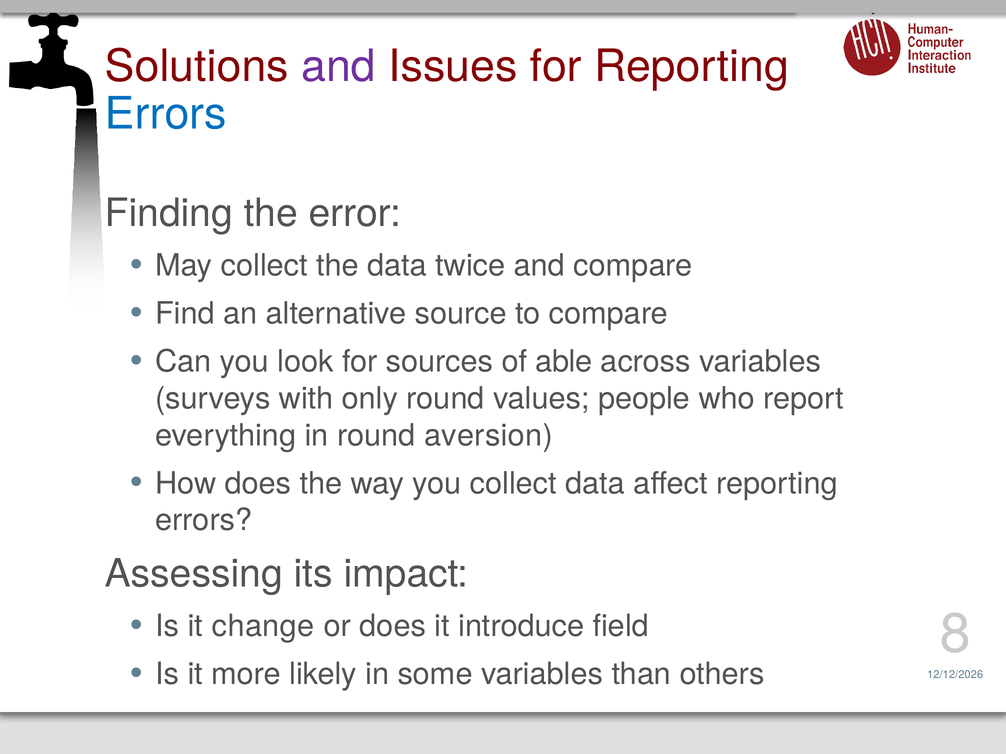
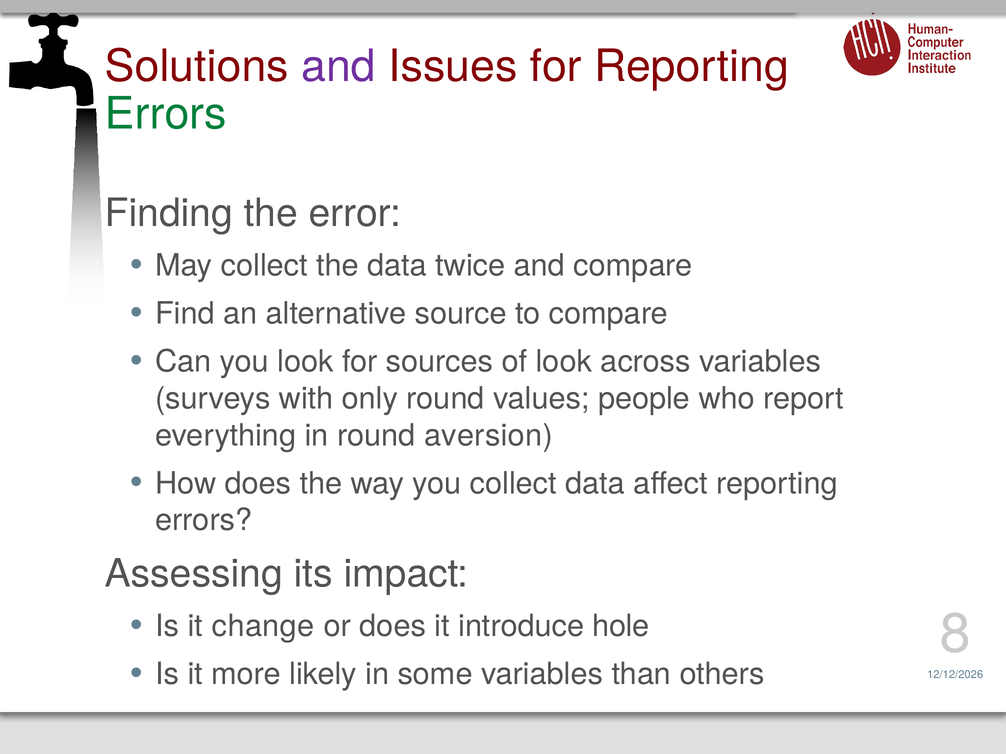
Errors colour: blue -> green (166, 114)
of able: able -> look (564, 362)
field: field -> hole (621, 627)
